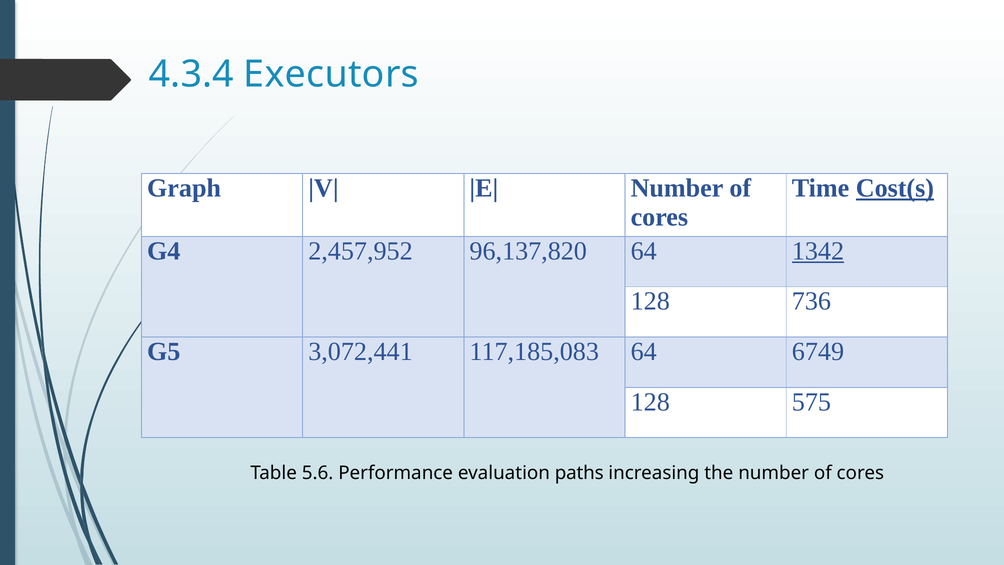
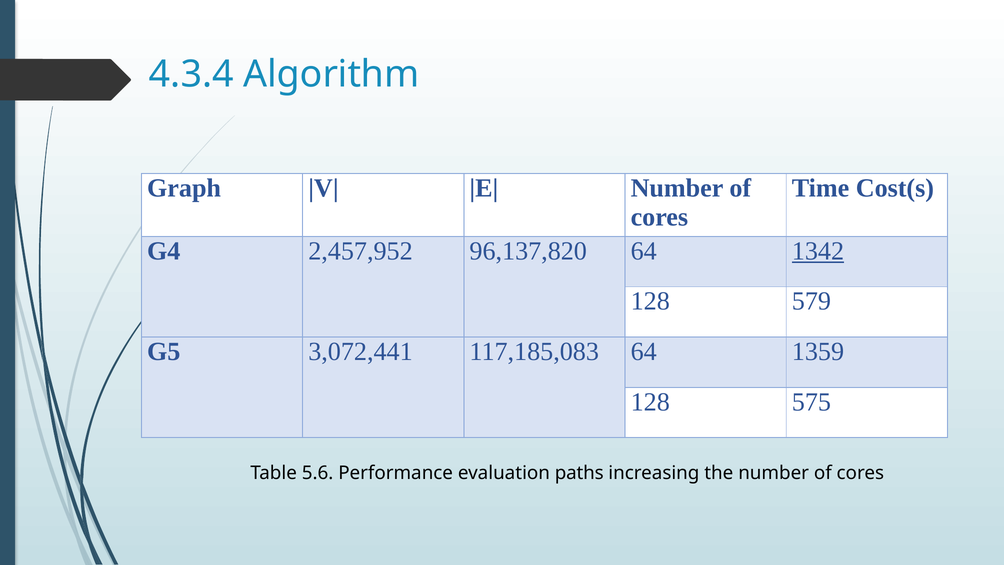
Executors: Executors -> Algorithm (331, 74)
Cost(s underline: present -> none (895, 188)
736: 736 -> 579 (811, 301)
6749: 6749 -> 1359 (818, 351)
